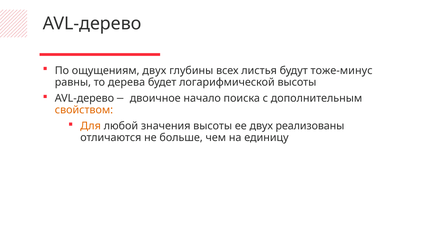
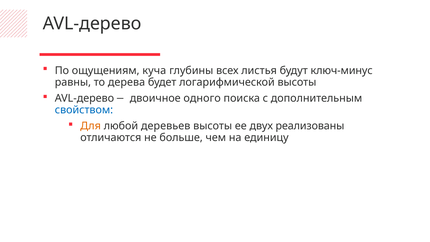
ощущениям двух: двух -> куча (154, 71)
тоже-минус: тоже-минус -> ключ-минус (342, 71)
начало: начало -> одного (202, 98)
свойством colour: orange -> blue (84, 110)
значения: значения -> деревьев (166, 126)
